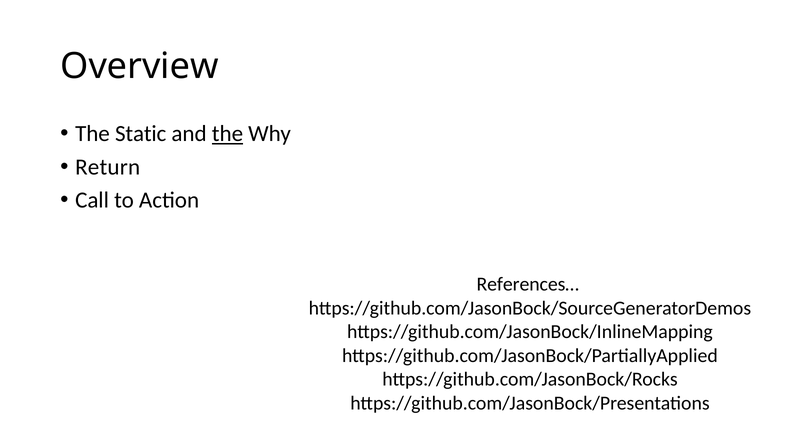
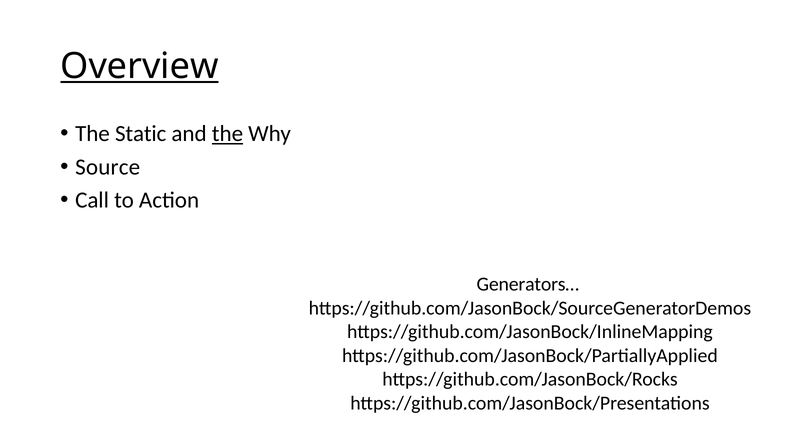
Overview underline: none -> present (139, 66)
Return: Return -> Source (108, 167)
References…: References… -> Generators… (528, 284)
